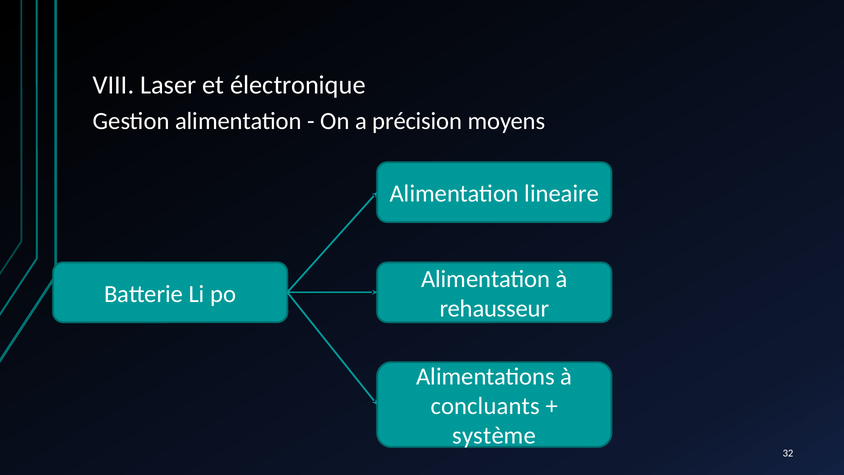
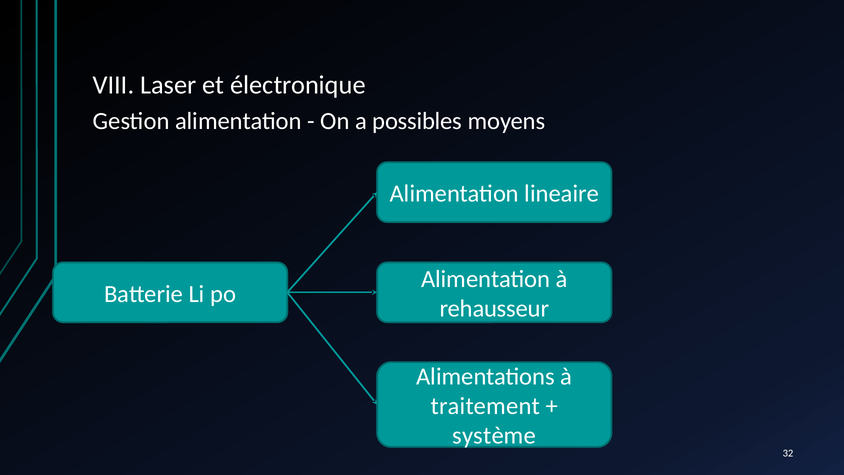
précision: précision -> possibles (417, 121)
concluants: concluants -> traitement (485, 406)
